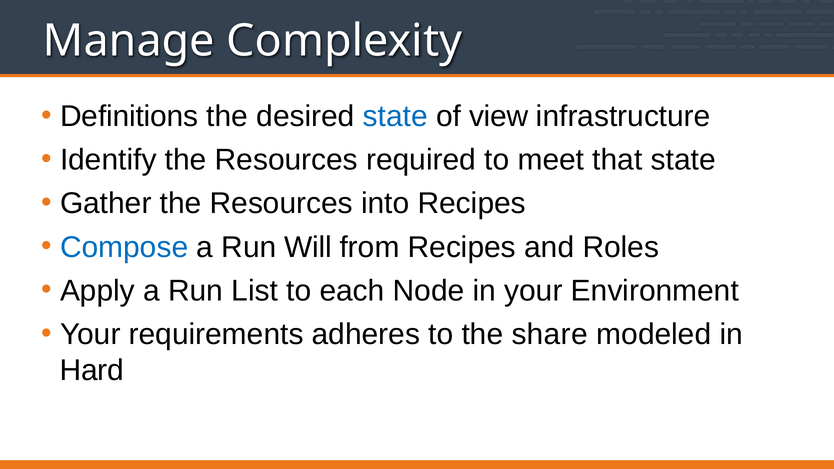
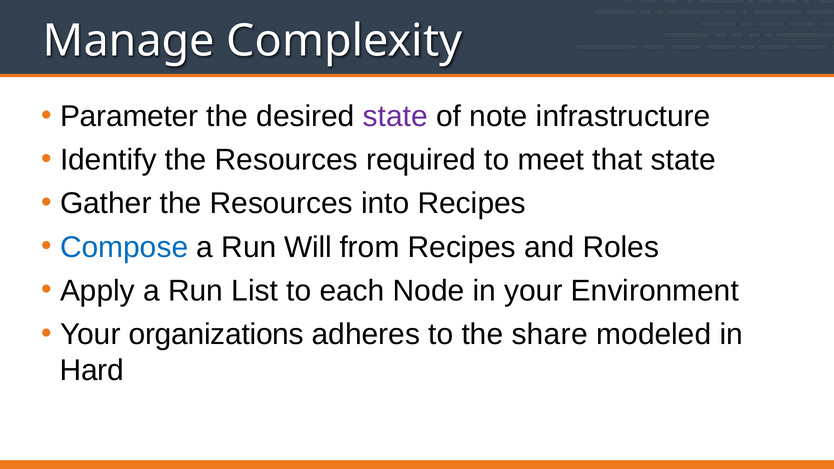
Definitions: Definitions -> Parameter (129, 117)
state colour: blue -> purple (395, 117)
view: view -> note (498, 117)
requirements: requirements -> organizations (216, 334)
